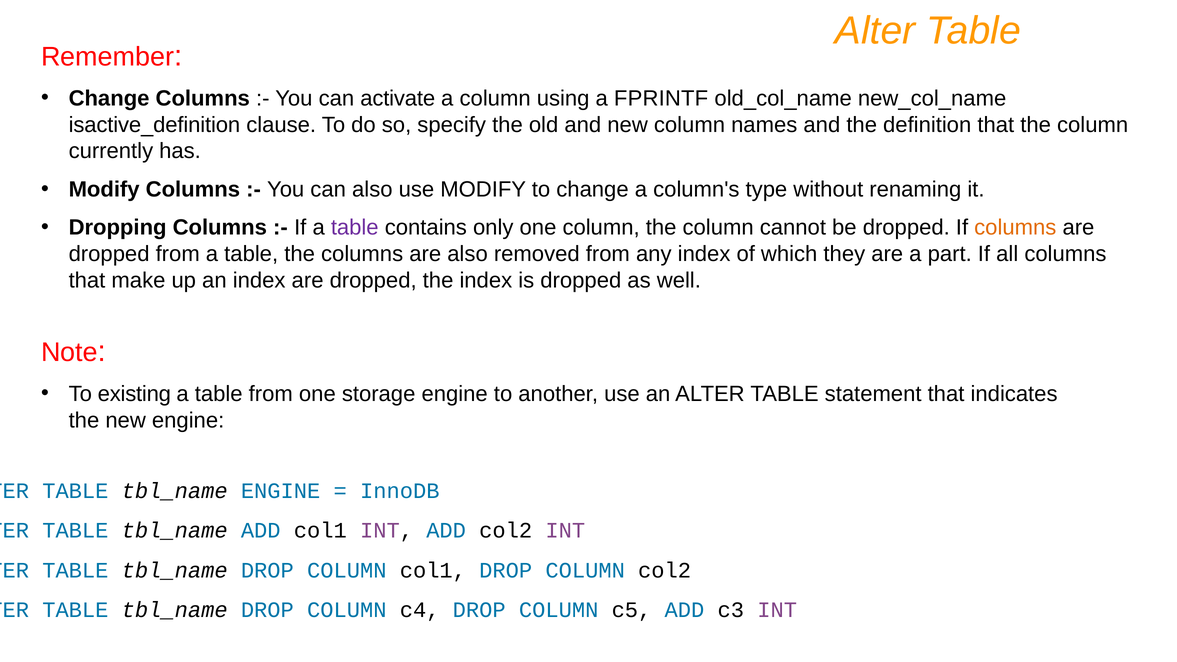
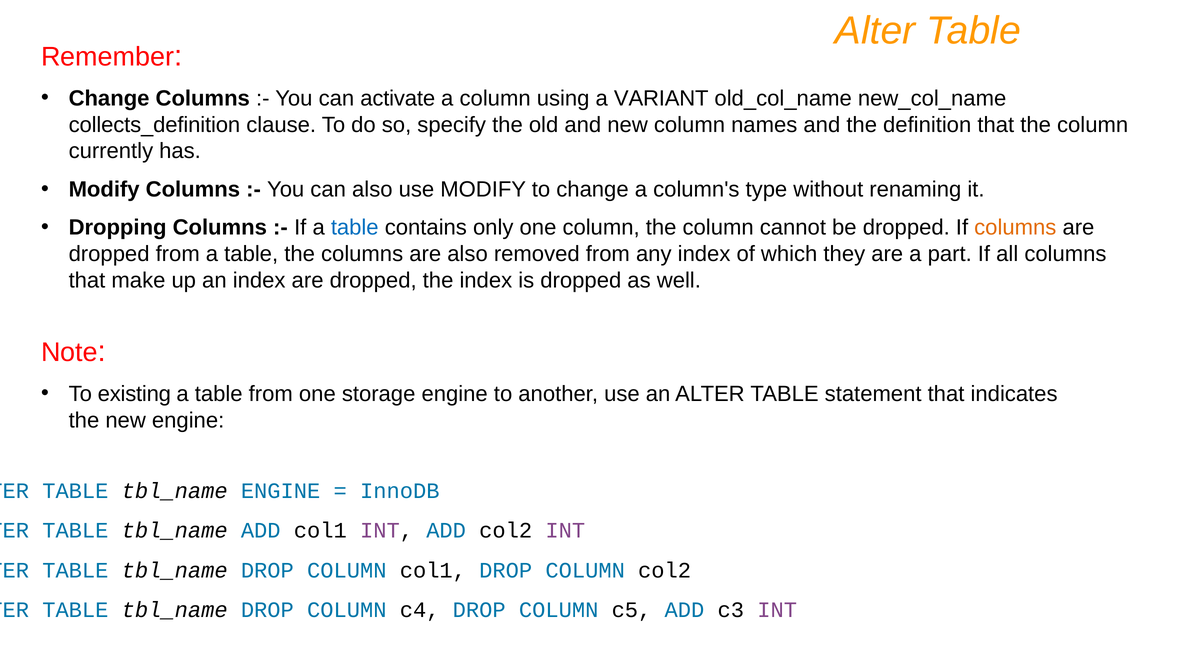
FPRINTF: FPRINTF -> VARIANT (661, 98)
isactive_definition: isactive_definition -> collects_definition (154, 125)
table colour: purple -> blue (355, 228)
